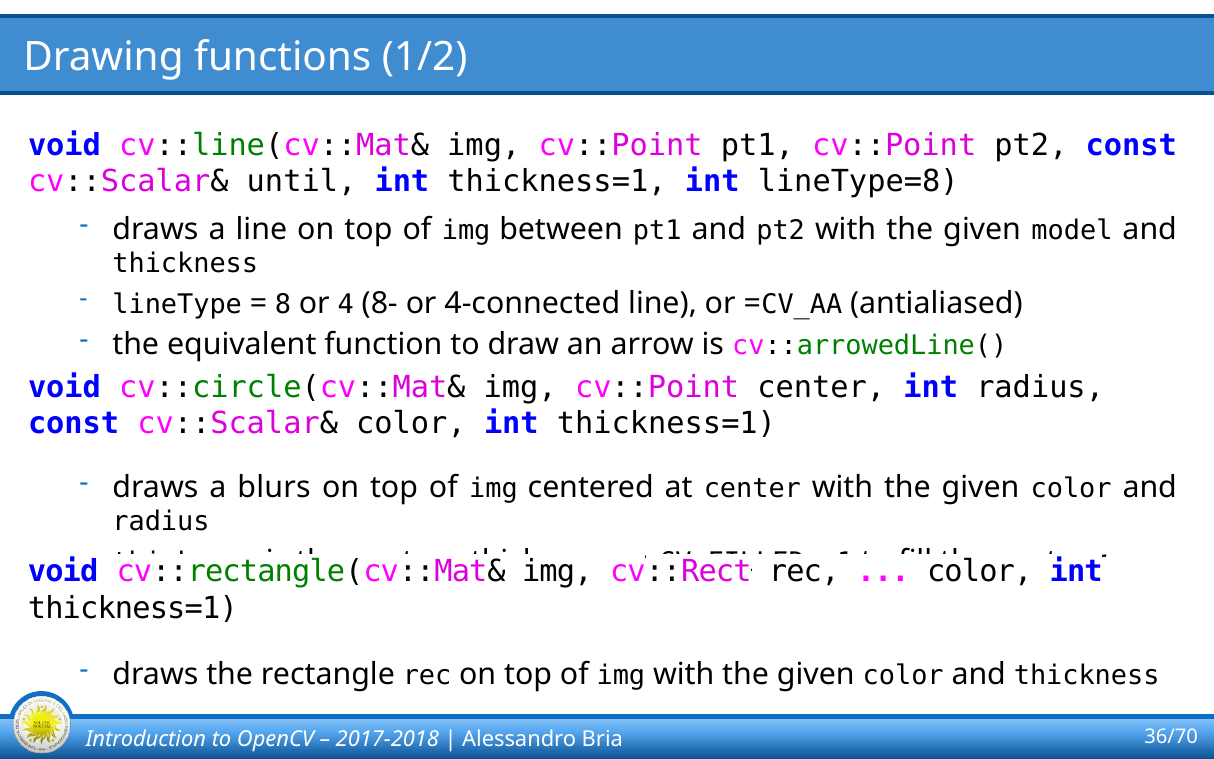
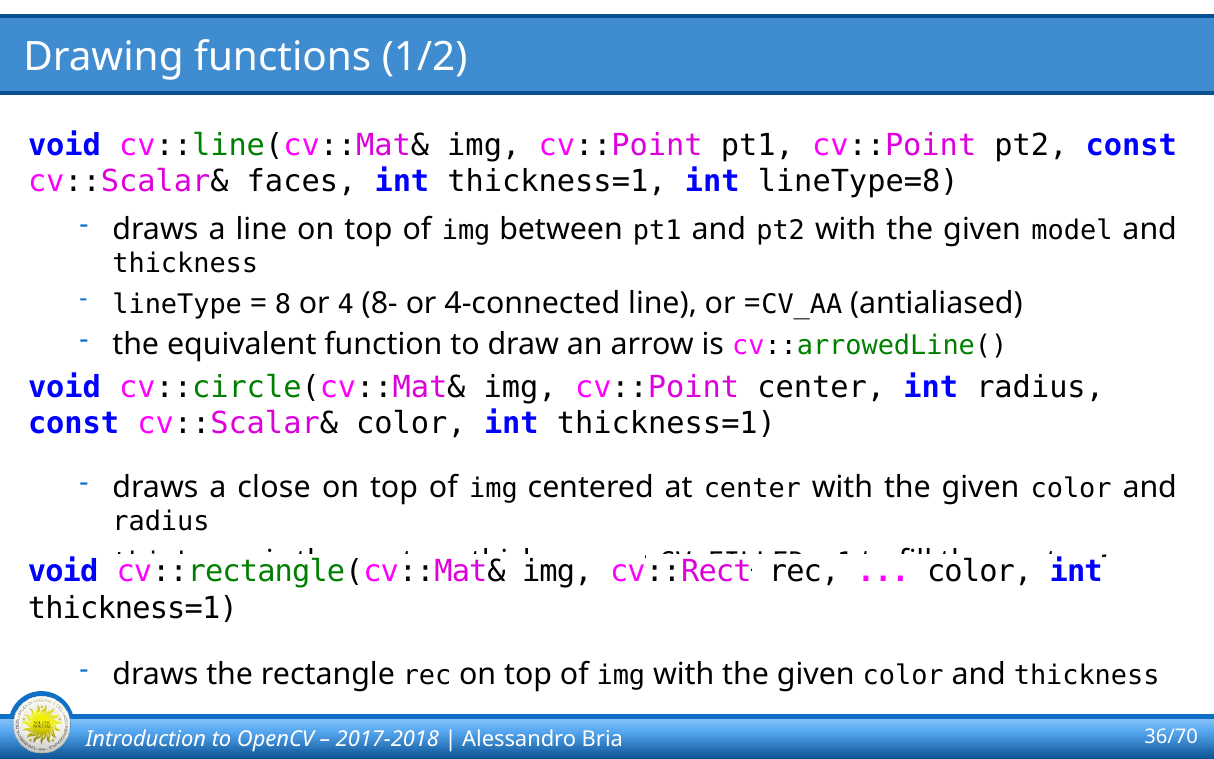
until: until -> faces (302, 182)
blurs: blurs -> close (274, 487)
